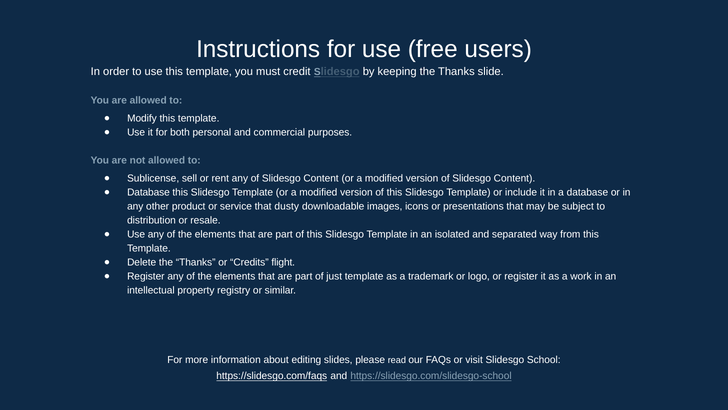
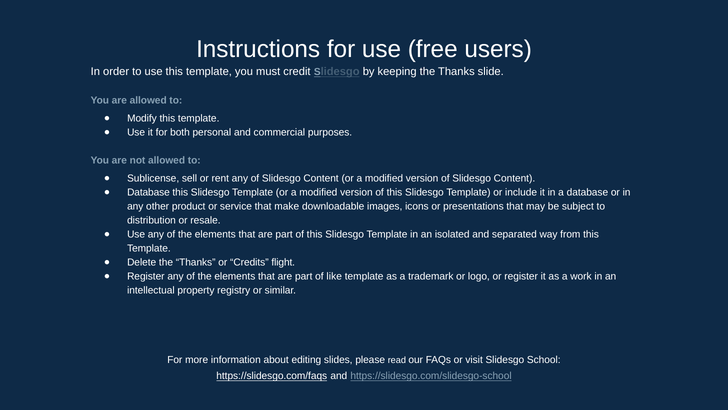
dusty: dusty -> make (287, 206)
just: just -> like (334, 276)
